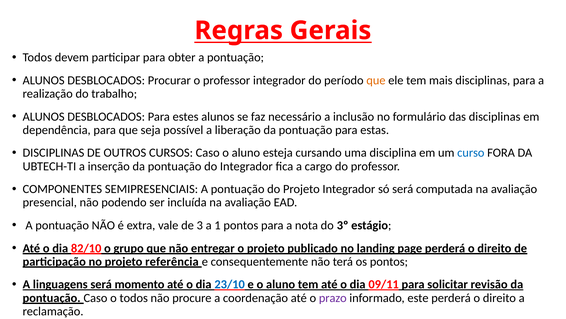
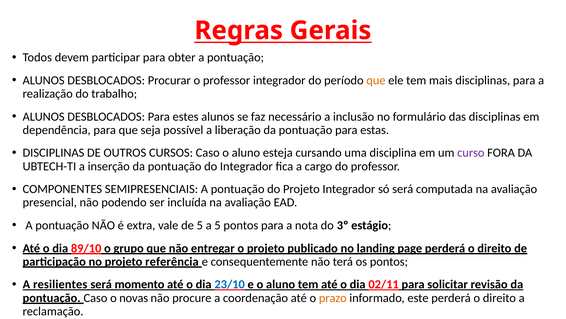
curso colour: blue -> purple (471, 153)
de 3: 3 -> 5 (200, 225)
a 1: 1 -> 5 (218, 225)
82/10: 82/10 -> 89/10 (86, 248)
linguagens: linguagens -> resilientes (60, 284)
09/11: 09/11 -> 02/11 (384, 284)
o todos: todos -> novas (134, 297)
prazo colour: purple -> orange (333, 297)
